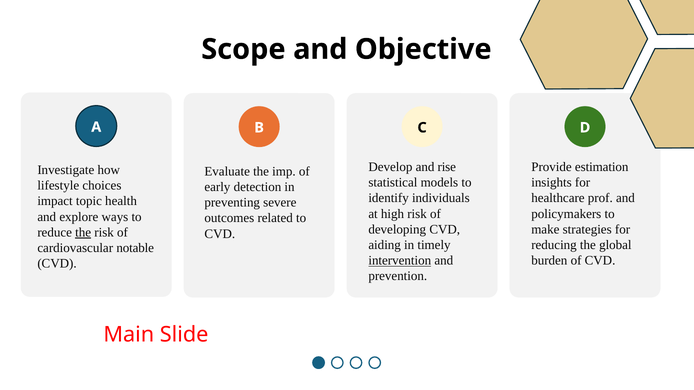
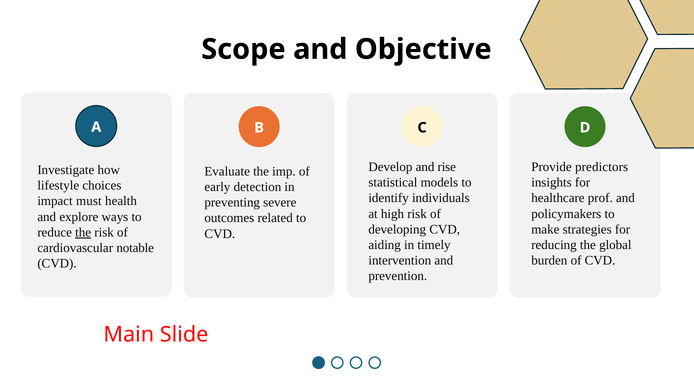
estimation: estimation -> predictors (602, 167)
topic: topic -> must (89, 201)
intervention underline: present -> none (400, 261)
